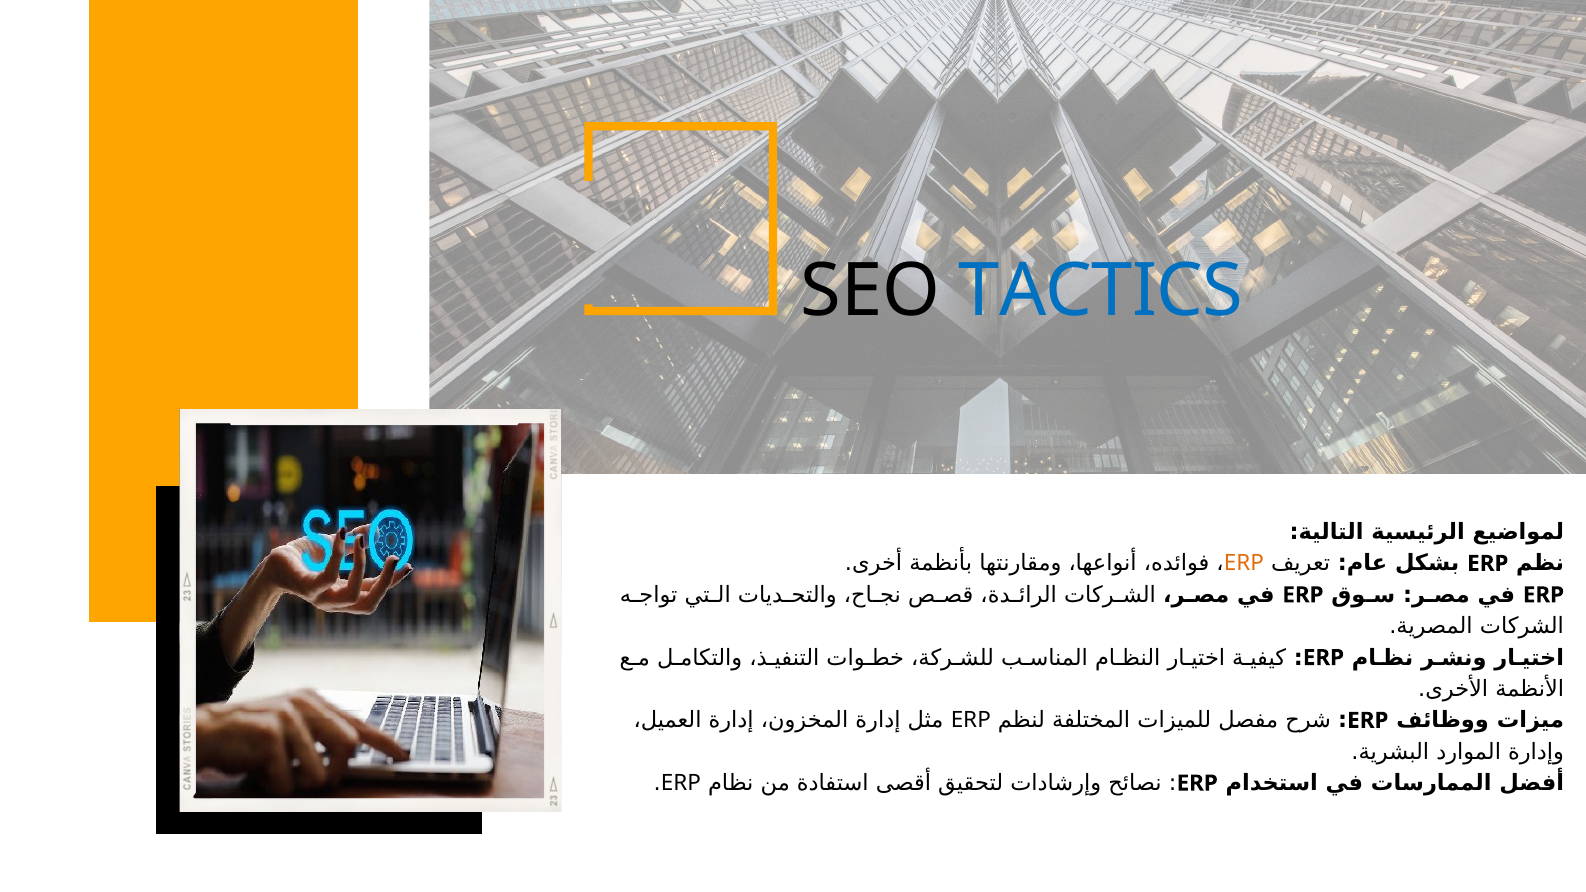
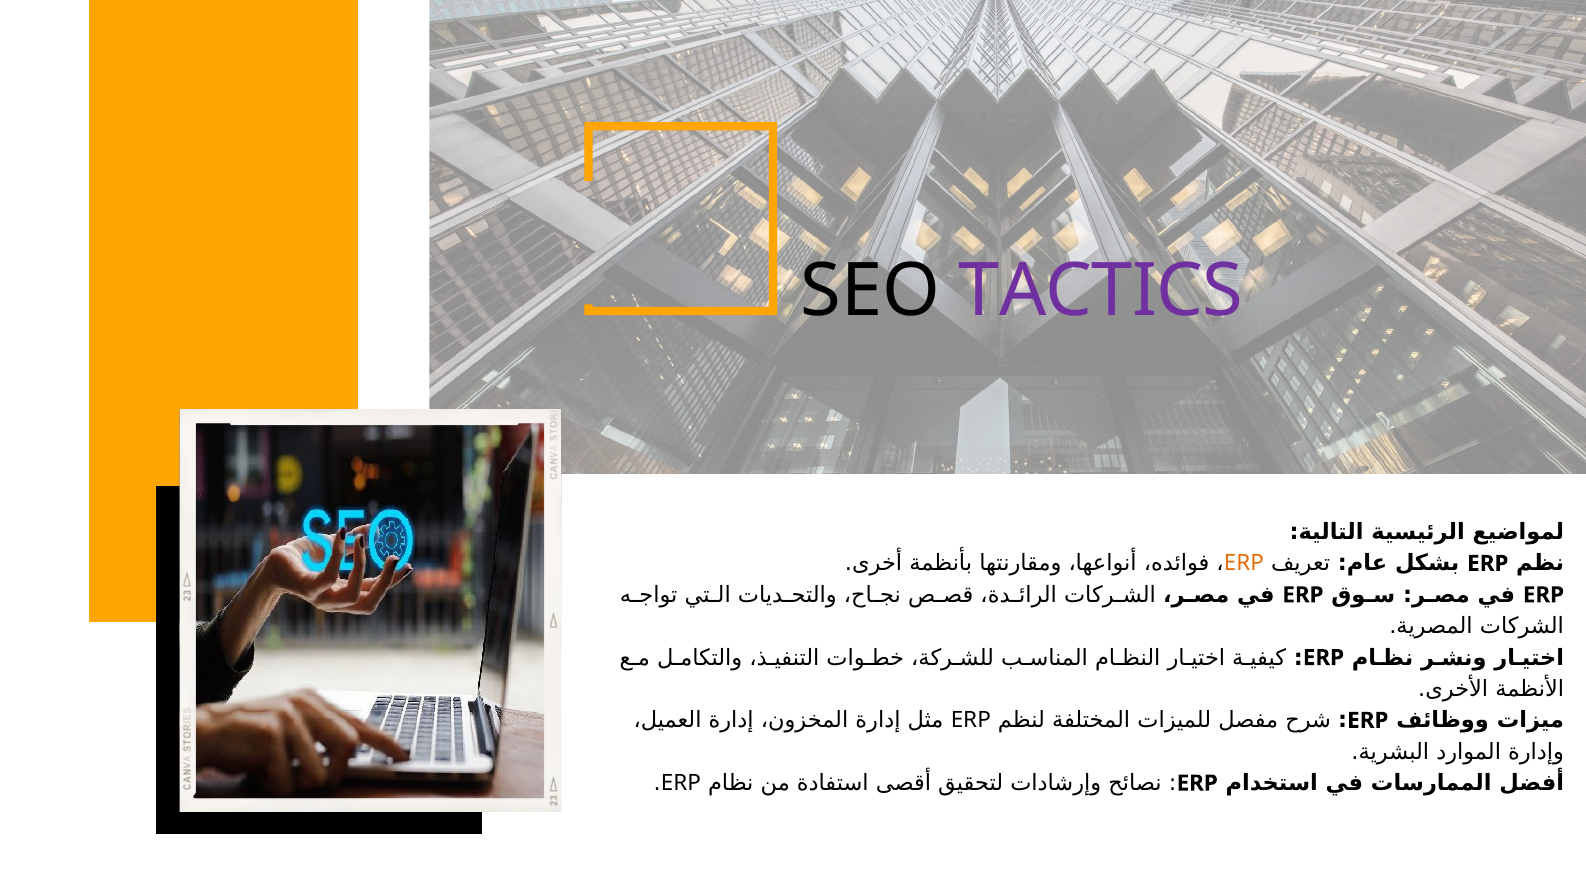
TACTICS colour: blue -> purple (1101, 291)
